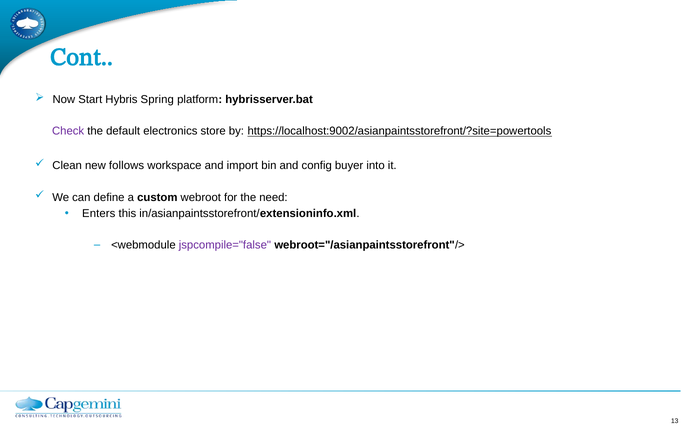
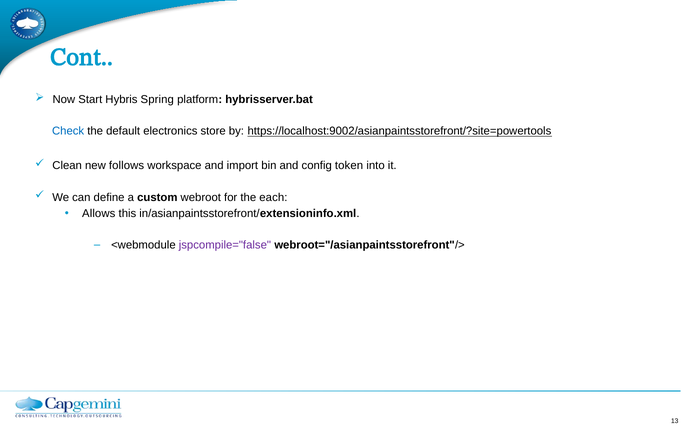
Check colour: purple -> blue (68, 131)
buyer: buyer -> token (349, 165)
need: need -> each (273, 197)
Enters: Enters -> Allows (99, 213)
